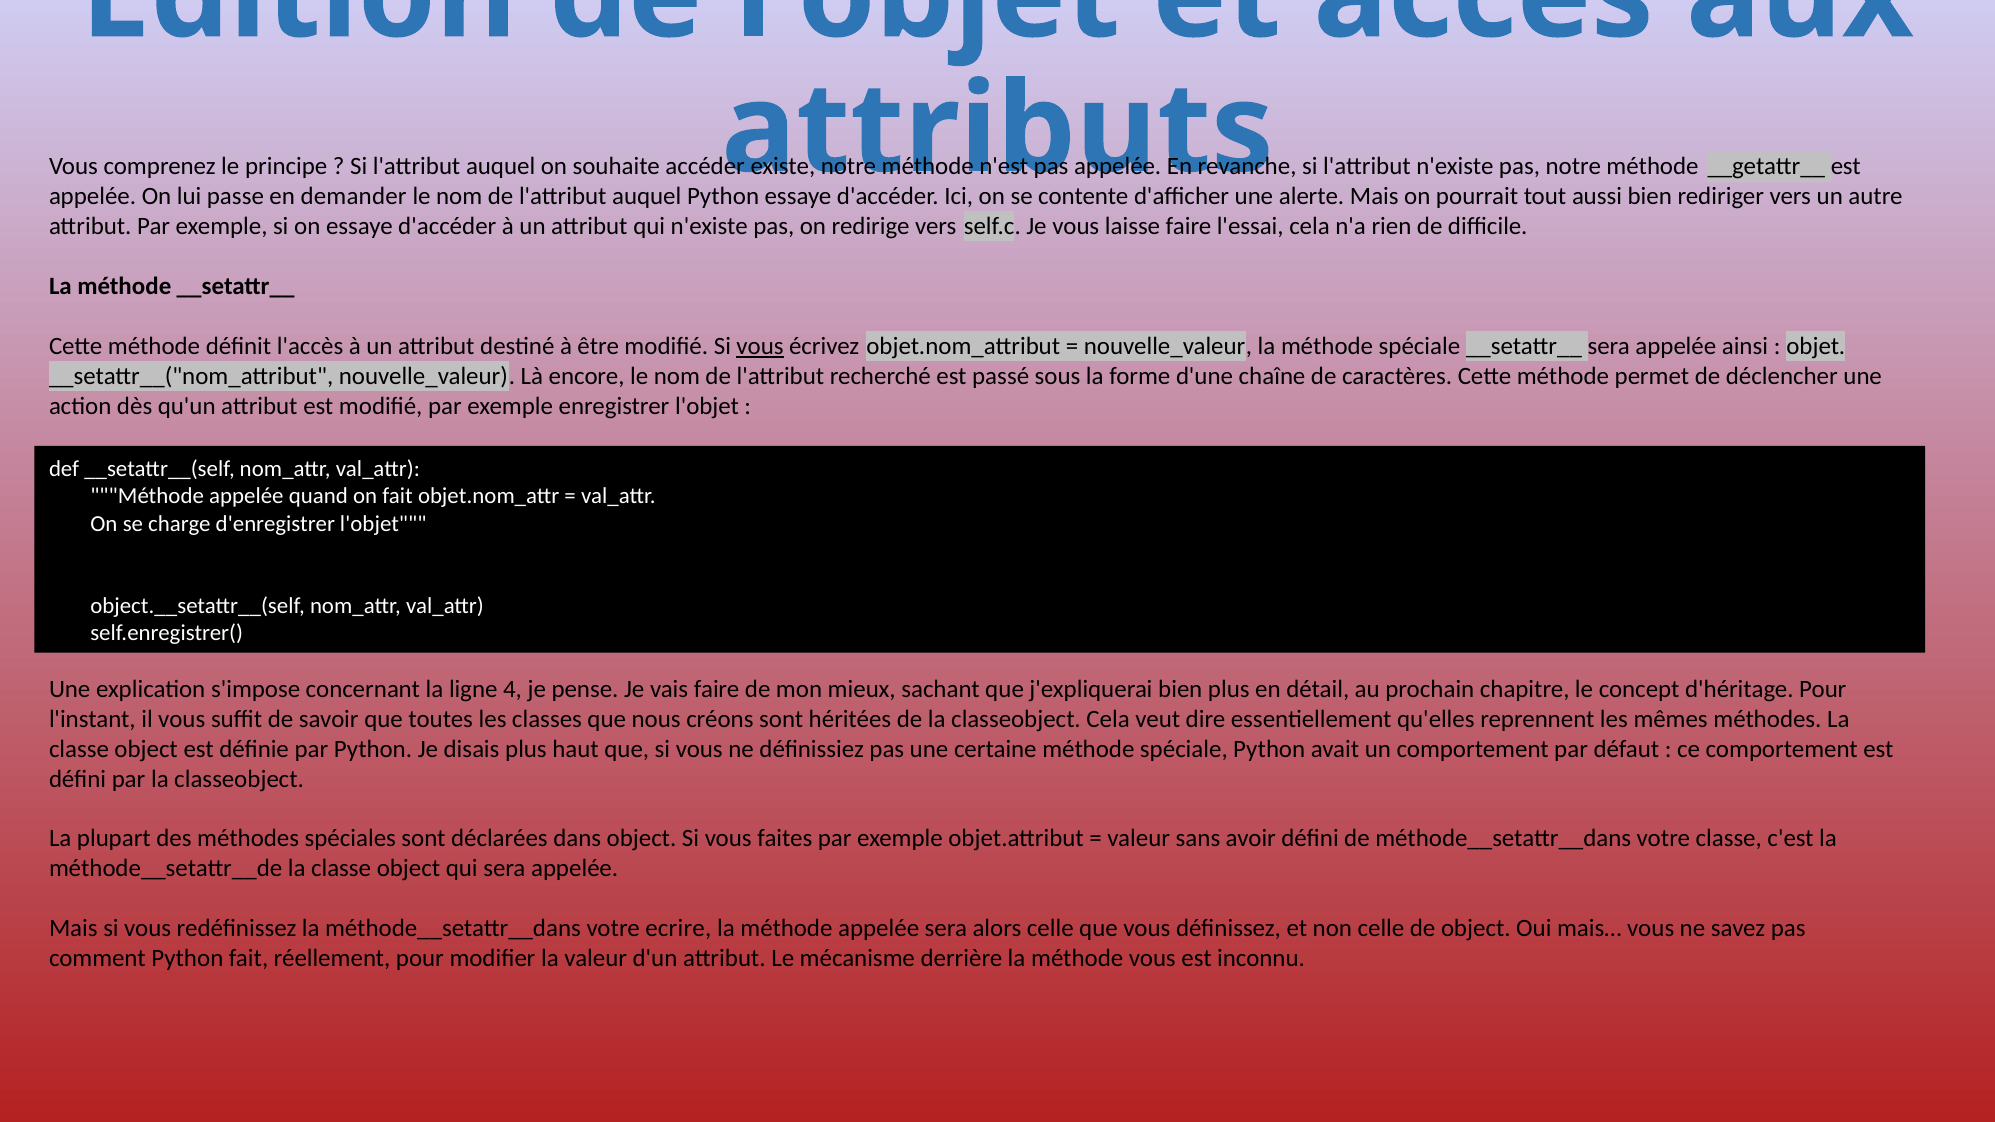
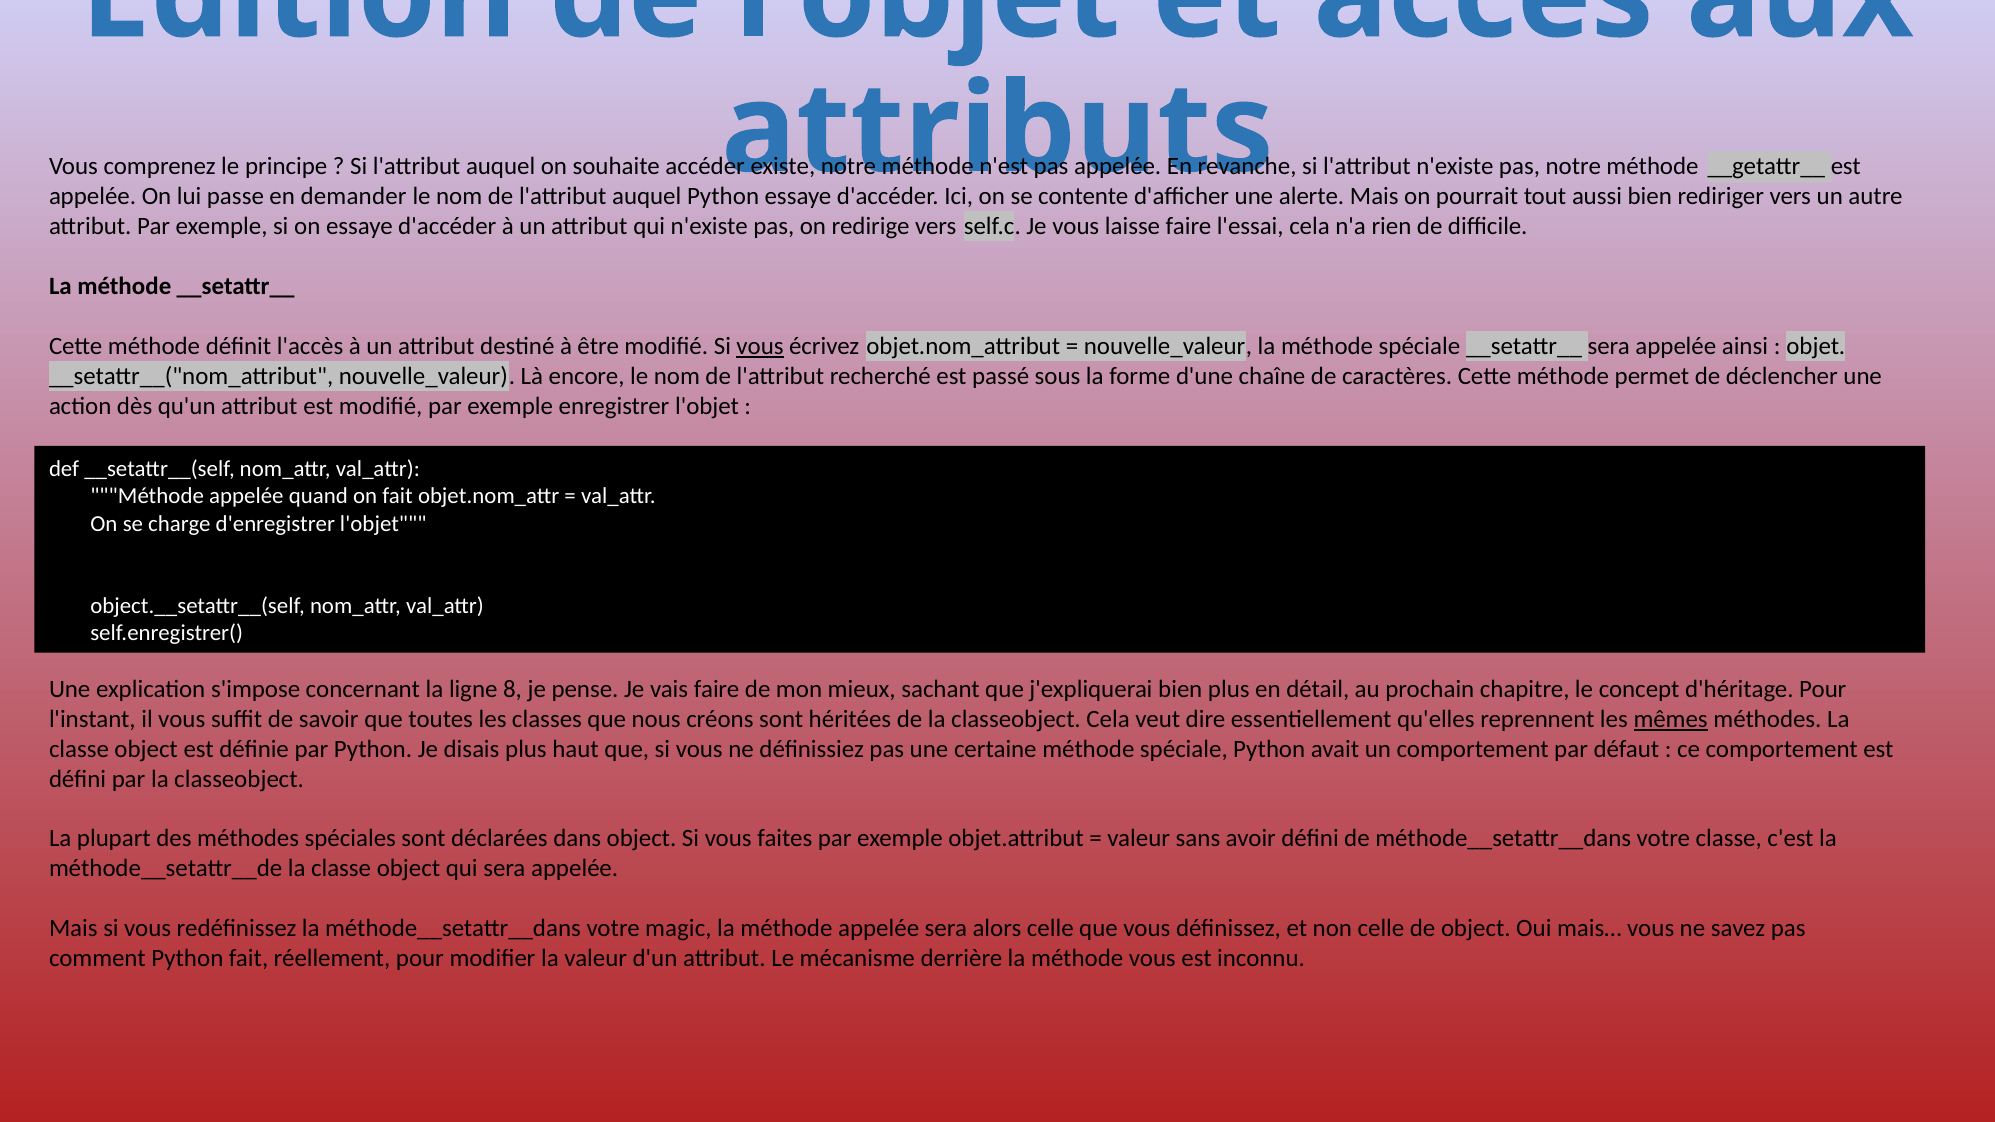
4: 4 -> 8 (512, 689)
mêmes underline: none -> present (1671, 719)
ecrire: ecrire -> magic (678, 929)
